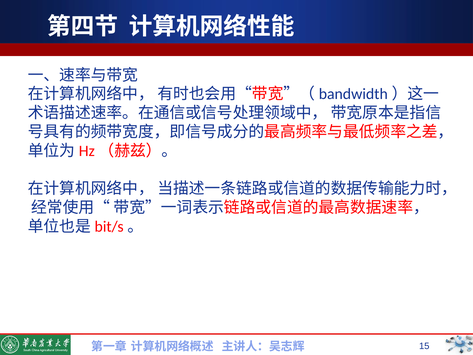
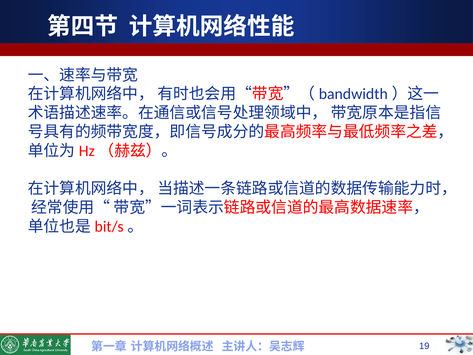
15: 15 -> 19 (424, 346)
